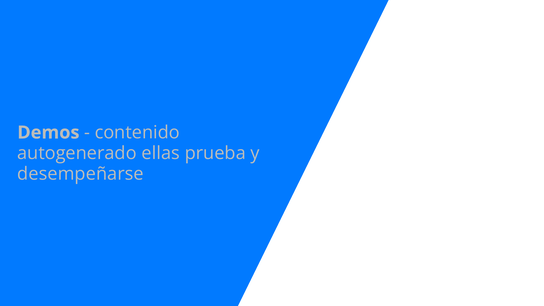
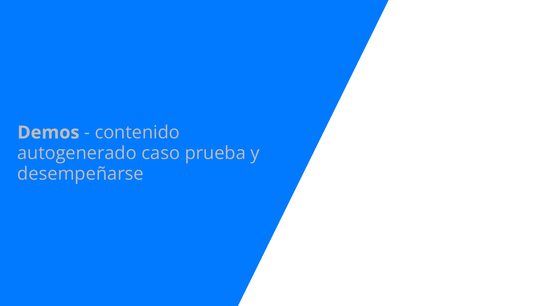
ellas: ellas -> caso (161, 153)
